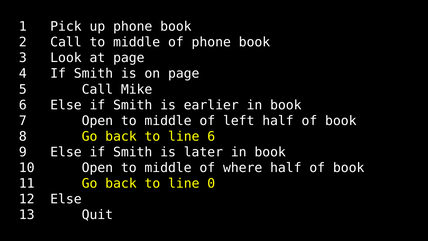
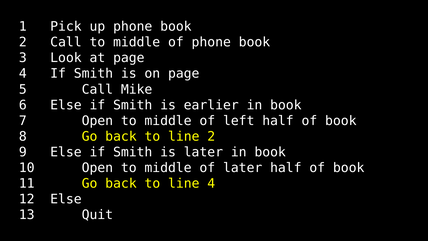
line 6: 6 -> 2 (211, 136)
of where: where -> later (243, 168)
line 0: 0 -> 4 (211, 183)
